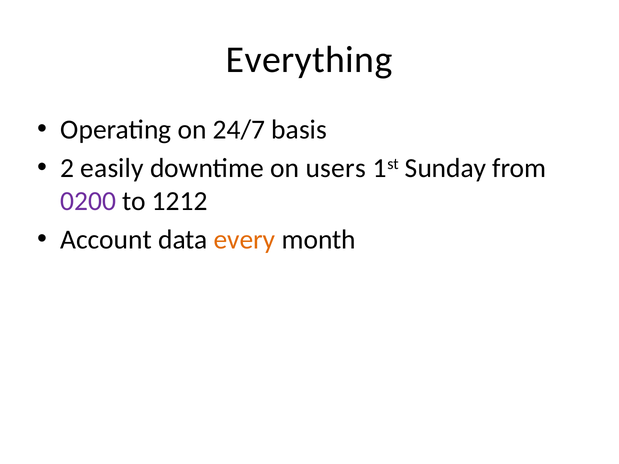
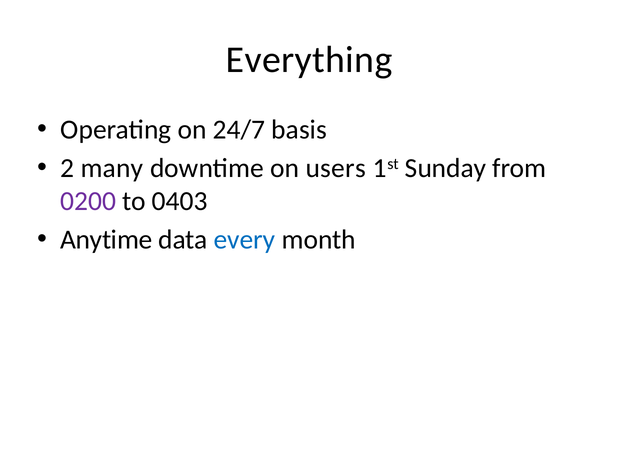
easily: easily -> many (112, 168)
1212: 1212 -> 0403 (180, 201)
Account: Account -> Anytime (106, 240)
every colour: orange -> blue (245, 240)
